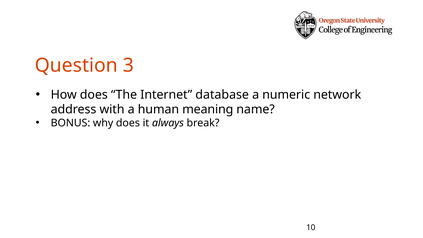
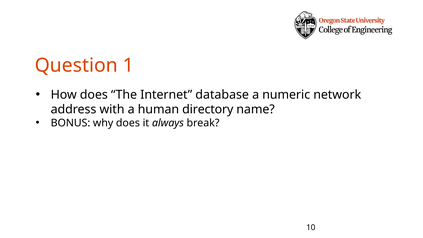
3: 3 -> 1 (128, 65)
meaning: meaning -> directory (208, 109)
